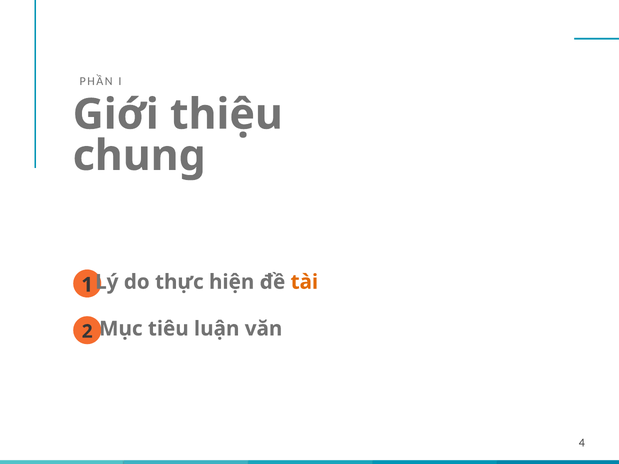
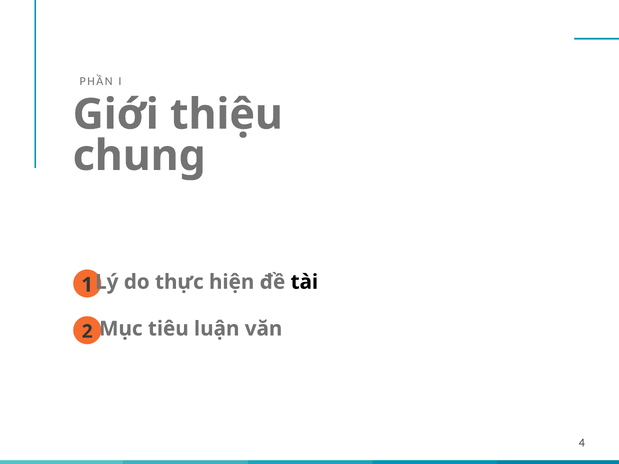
tài colour: orange -> black (304, 282)
